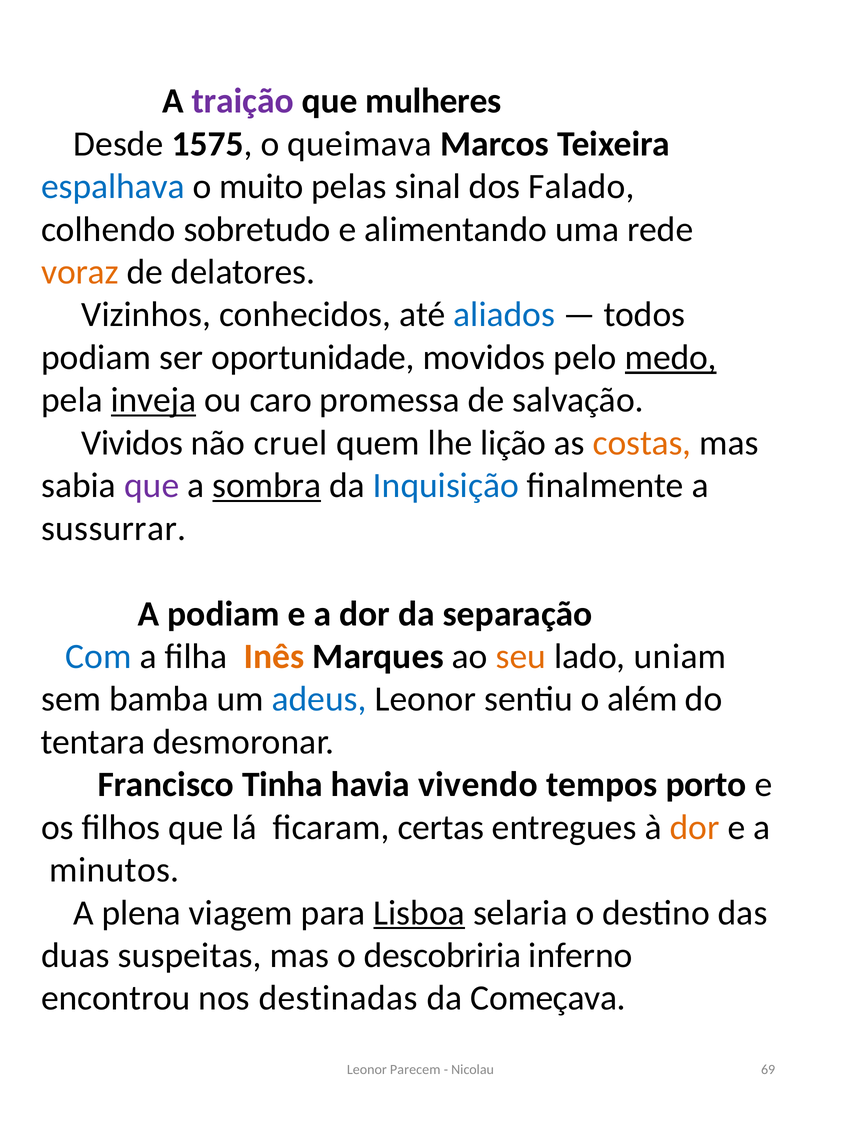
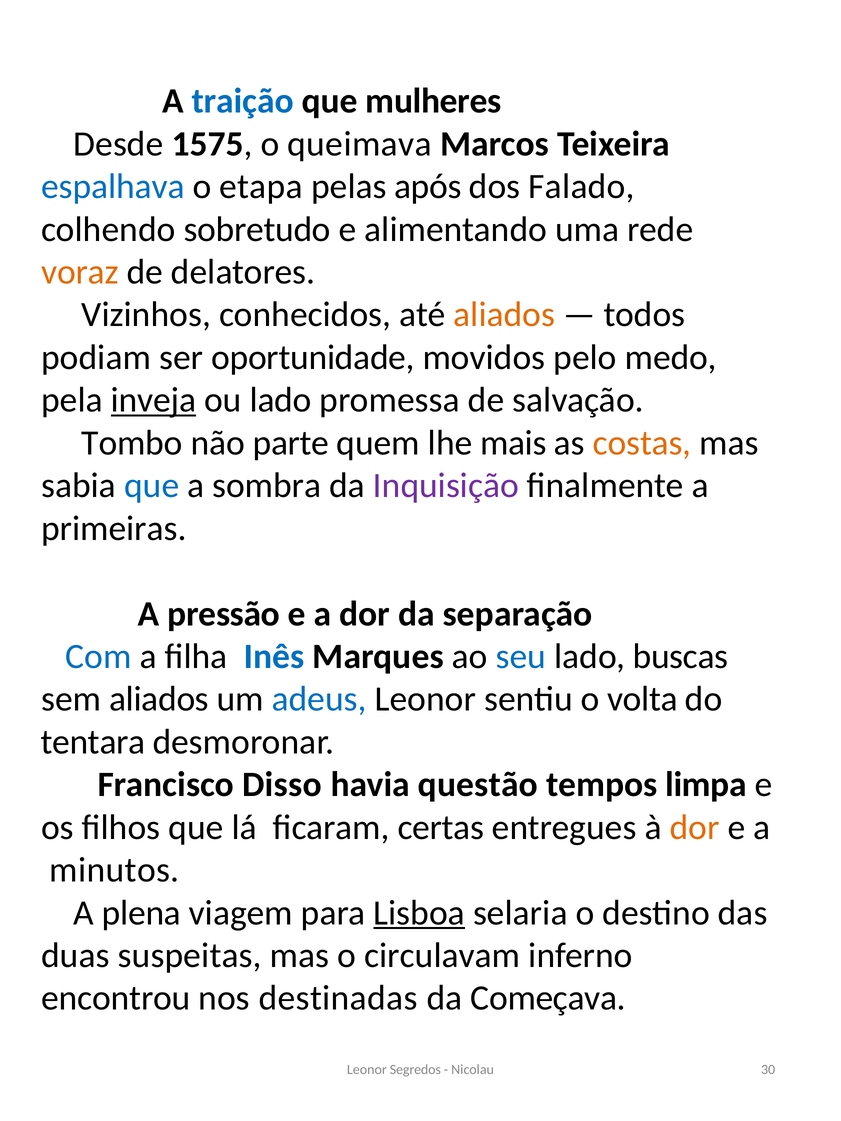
traição colour: purple -> blue (243, 101)
muito: muito -> etapa (261, 187)
sinal: sinal -> após (428, 187)
aliados colour: blue -> orange (504, 315)
medo underline: present -> none (671, 358)
ou caro: caro -> lado (281, 400)
Vividos: Vividos -> Tombo (132, 443)
cruel: cruel -> parte (291, 443)
lição: lição -> mais (513, 443)
que colour: purple -> blue (152, 486)
sombra underline: present -> none (267, 486)
Inquisição colour: blue -> purple (446, 486)
sussurrar: sussurrar -> primeiras (114, 528)
A podiam: podiam -> pressão (224, 614)
Inês colour: orange -> blue (274, 657)
seu colour: orange -> blue (521, 657)
uniam: uniam -> buscas (680, 657)
sem bamba: bamba -> aliados (159, 699)
além: além -> volta (642, 699)
Tinha: Tinha -> Disso (282, 785)
vivendo: vivendo -> questão (478, 785)
porto: porto -> limpa (706, 785)
descobriria: descobriria -> circulavam (442, 956)
Parecem: Parecem -> Segredos (415, 1070)
69: 69 -> 30 (768, 1070)
